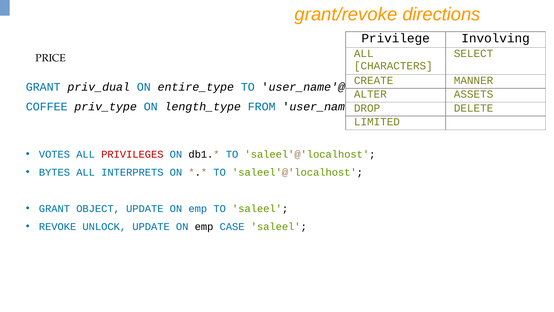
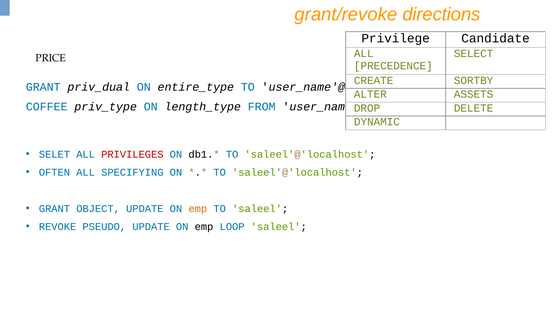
Involving: Involving -> Candidate (496, 38)
CHARACTERS: CHARACTERS -> PRECEDENCE (393, 66)
MANNER: MANNER -> SORTBY (474, 80)
LIMITED: LIMITED -> DYNAMIC (377, 122)
VOTES: VOTES -> SELET (54, 154)
BYTES: BYTES -> OFTEN (54, 172)
INTERPRETS: INTERPRETS -> SPECIFYING (132, 172)
emp colour: blue -> orange (198, 208)
UNLOCK: UNLOCK -> PSEUDO (104, 226)
CASE: CASE -> LOOP (232, 226)
